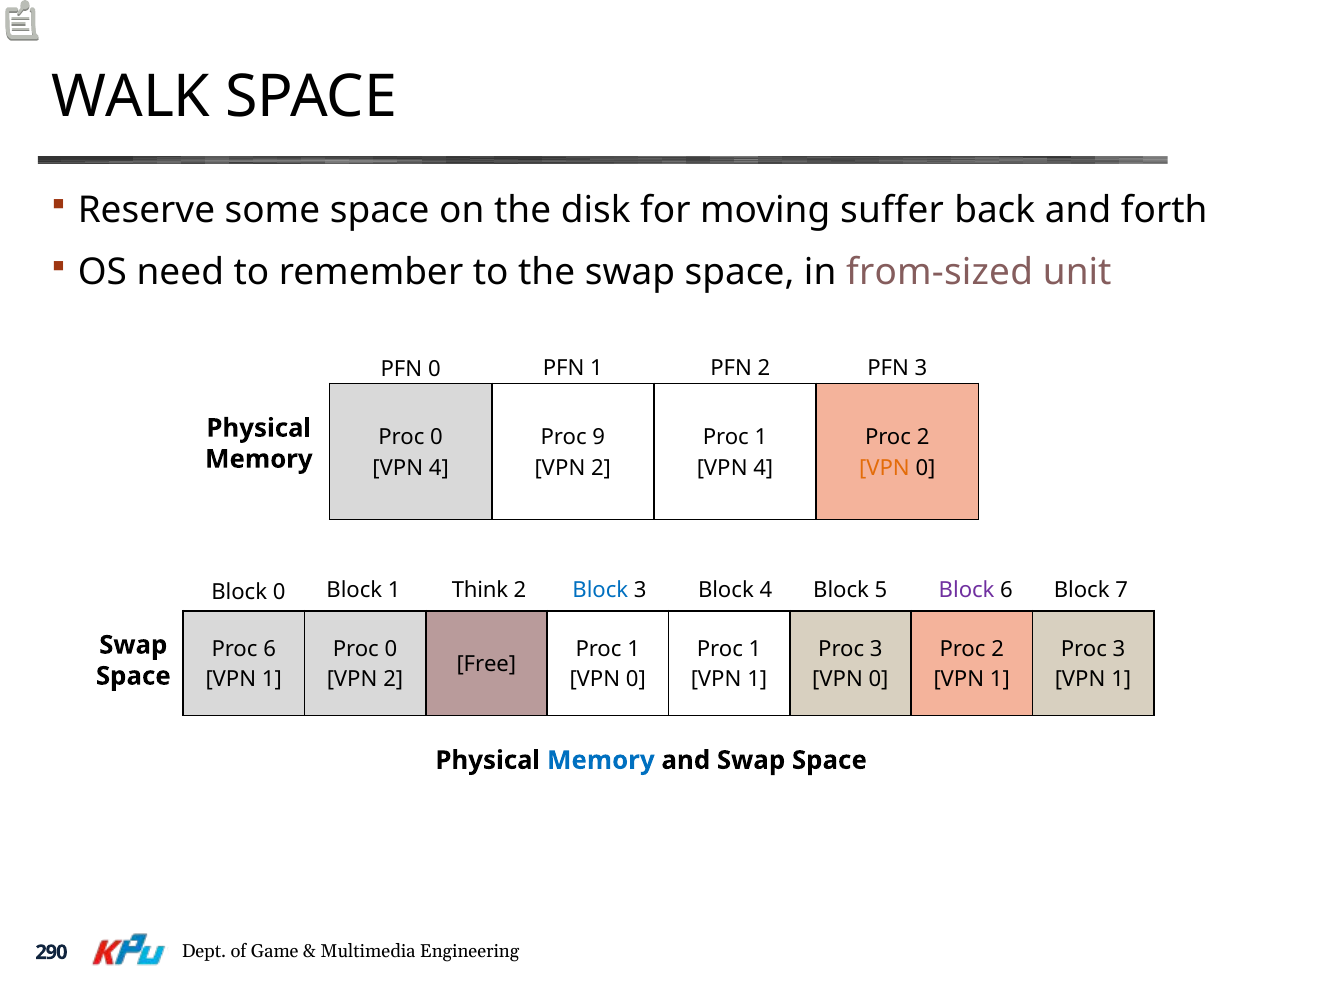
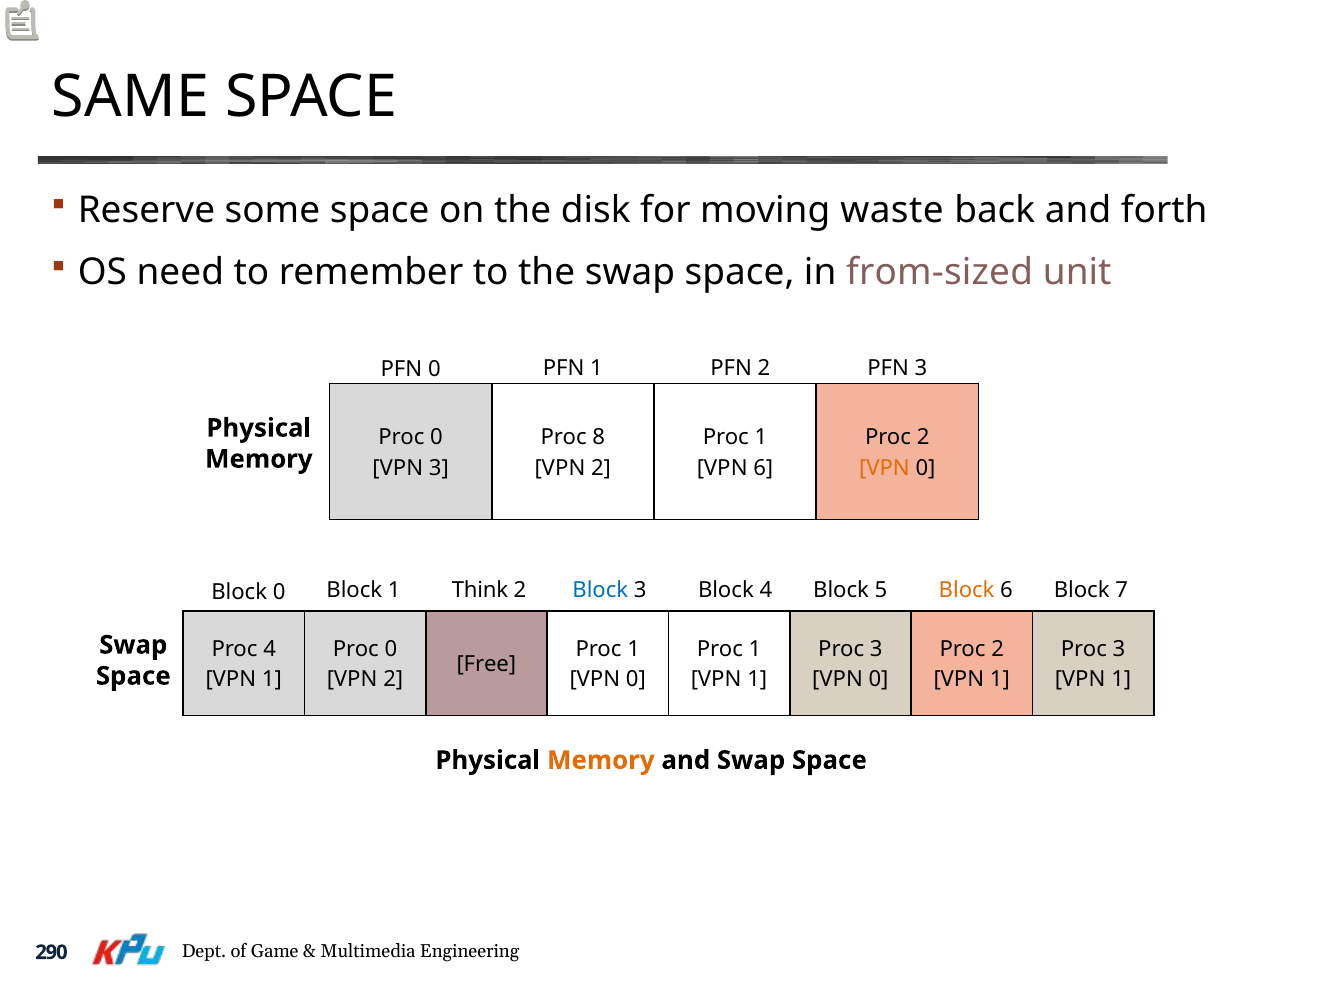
WALK: WALK -> SAME (130, 97)
suffer: suffer -> waste (892, 210)
9: 9 -> 8 (599, 438)
4: 4 -> 3 (439, 468)
4: 4 -> 6 (763, 468)
Block colour: purple -> orange (967, 590)
Proc 6: 6 -> 4 (270, 649)
Memory colour: blue -> orange (601, 760)
